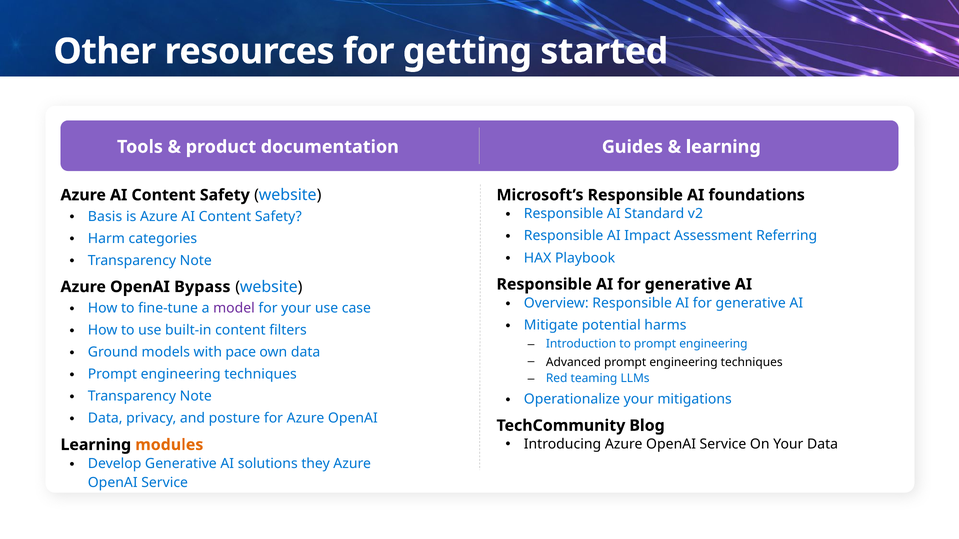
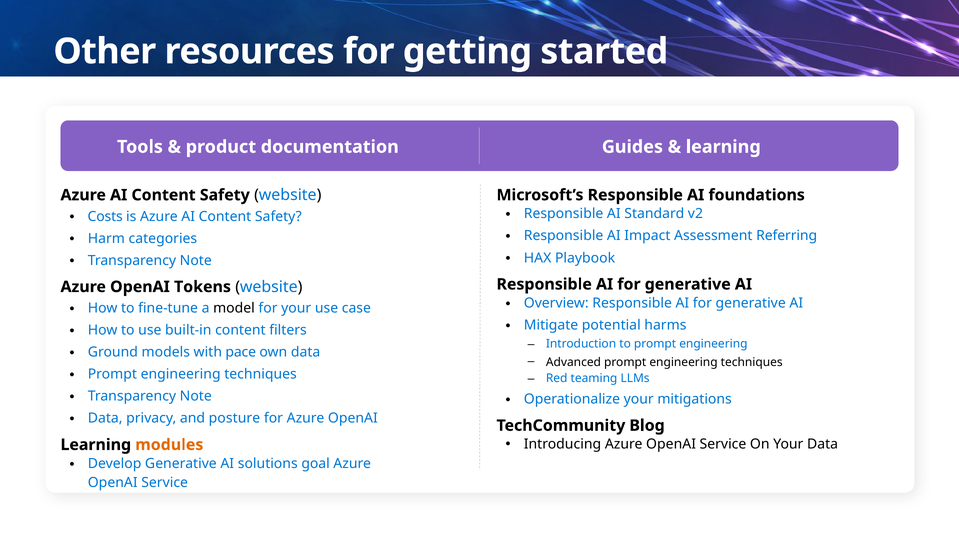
Basis: Basis -> Costs (105, 217)
Bypass: Bypass -> Tokens (202, 287)
model colour: purple -> black (234, 308)
they: they -> goal (316, 464)
